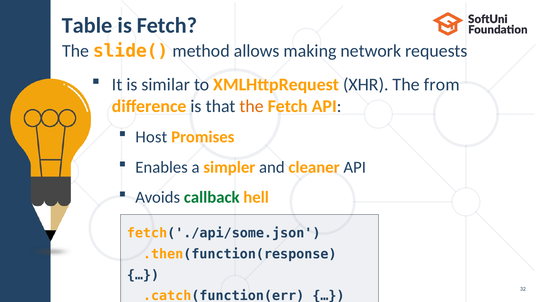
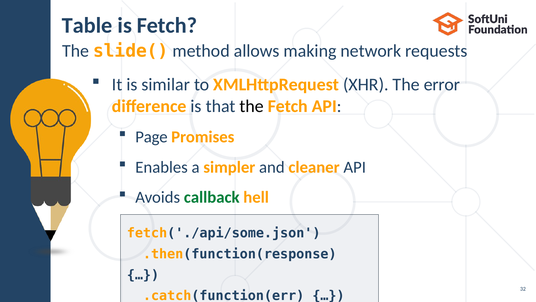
from: from -> error (442, 85)
the colour: orange -> black (252, 106)
Host: Host -> Page (151, 137)
